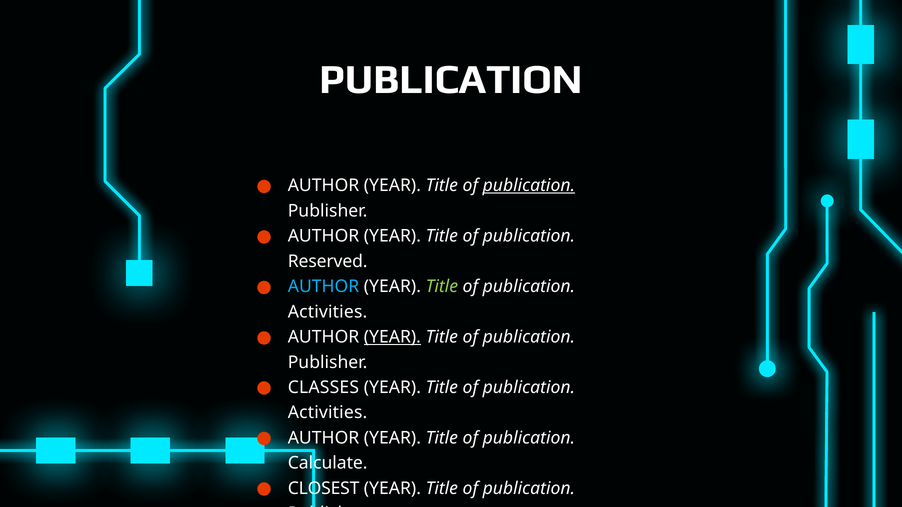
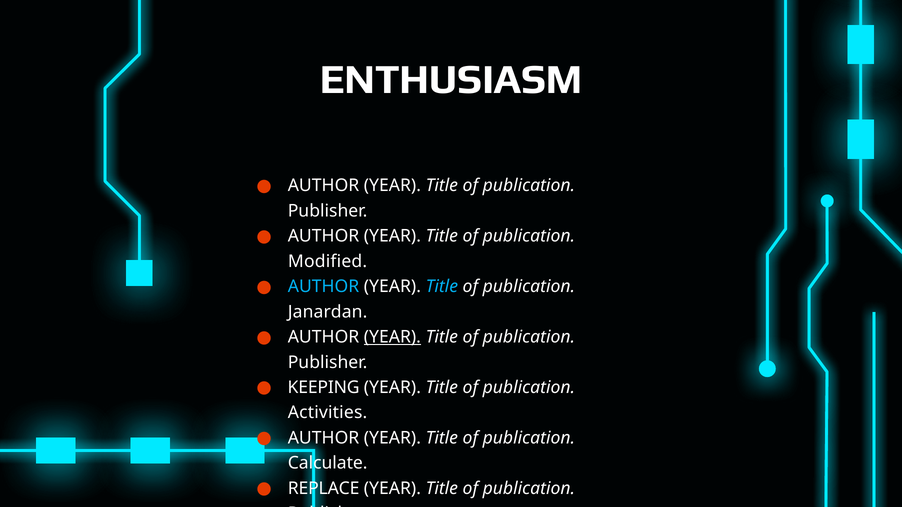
PUBLICATION: PUBLICATION -> ENTHUSIASM (451, 80)
publication underline: present -> none (529, 186)
Reserved: Reserved -> Modified (328, 262)
Title colour: light green -> light blue (442, 287)
Activities: Activities -> Janardan (328, 312)
CLASSES: CLASSES -> KEEPING (324, 388)
CLOSEST: CLOSEST -> REPLACE (324, 489)
